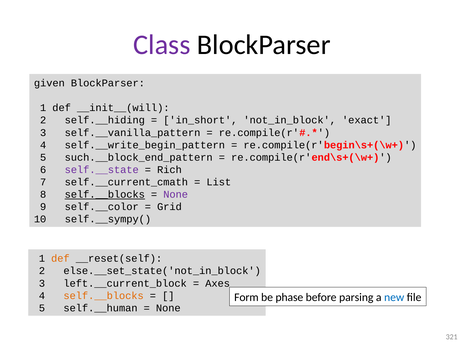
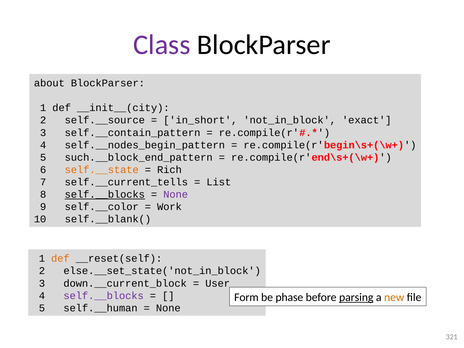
given: given -> about (49, 83)
__init__(will: __init__(will -> __init__(city (123, 108)
self.__hiding: self.__hiding -> self.__source (105, 120)
self.__vanilla_pattern: self.__vanilla_pattern -> self.__contain_pattern (133, 133)
self.__write_begin_pattern: self.__write_begin_pattern -> self.__nodes_begin_pattern (145, 145)
self.__state colour: purple -> orange (102, 170)
self.__current_cmath: self.__current_cmath -> self.__current_tells (126, 182)
Grid: Grid -> Work (169, 207)
self.__sympy(: self.__sympy( -> self.__blank( (108, 219)
left.__current_block: left.__current_block -> down.__current_block (125, 283)
Axes: Axes -> User (218, 283)
self.__blocks colour: orange -> purple (104, 296)
parsing underline: none -> present (356, 297)
new colour: blue -> orange (394, 297)
